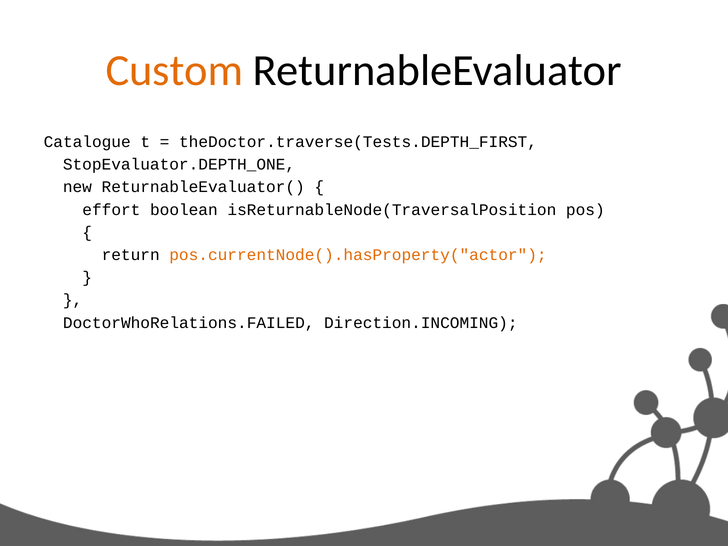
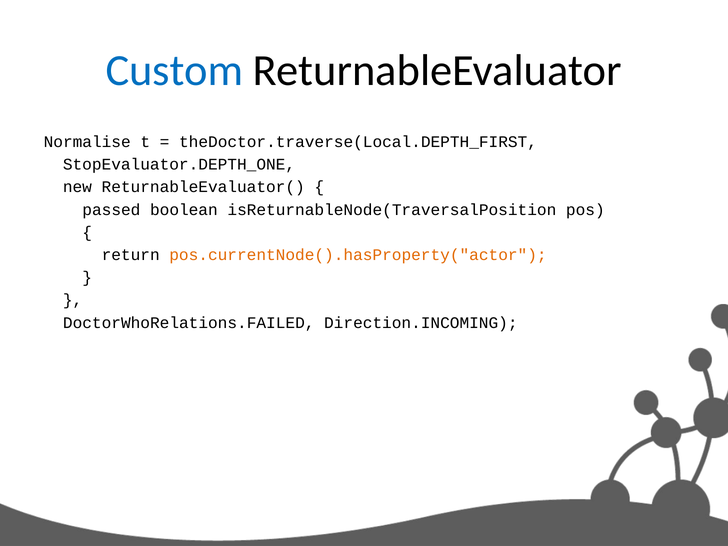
Custom colour: orange -> blue (174, 70)
Catalogue: Catalogue -> Normalise (87, 142)
theDoctor.traverse(Tests.DEPTH_FIRST: theDoctor.traverse(Tests.DEPTH_FIRST -> theDoctor.traverse(Local.DEPTH_FIRST (358, 142)
effort: effort -> passed (111, 210)
